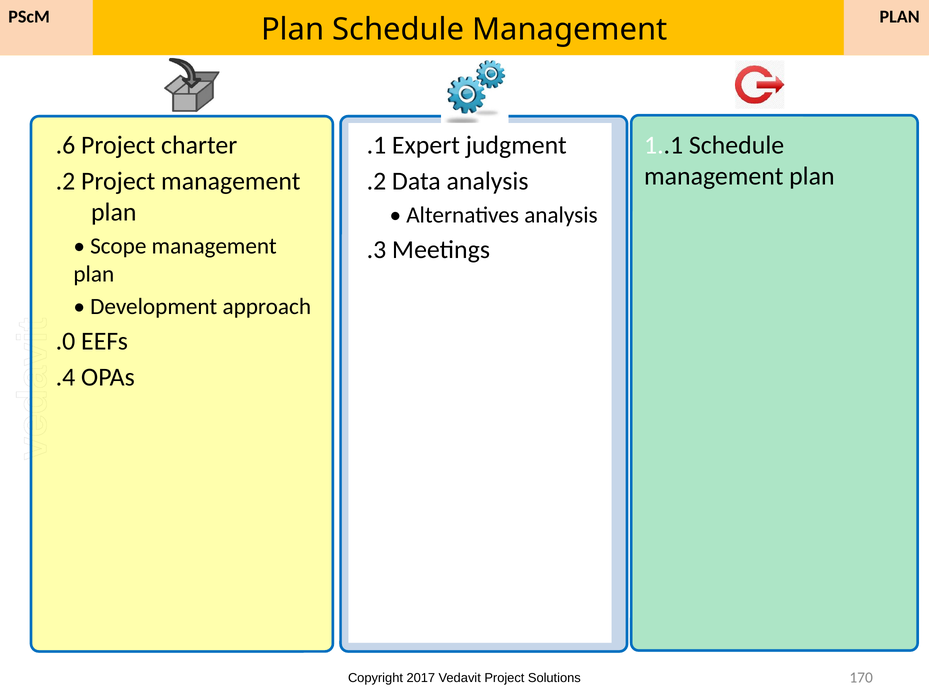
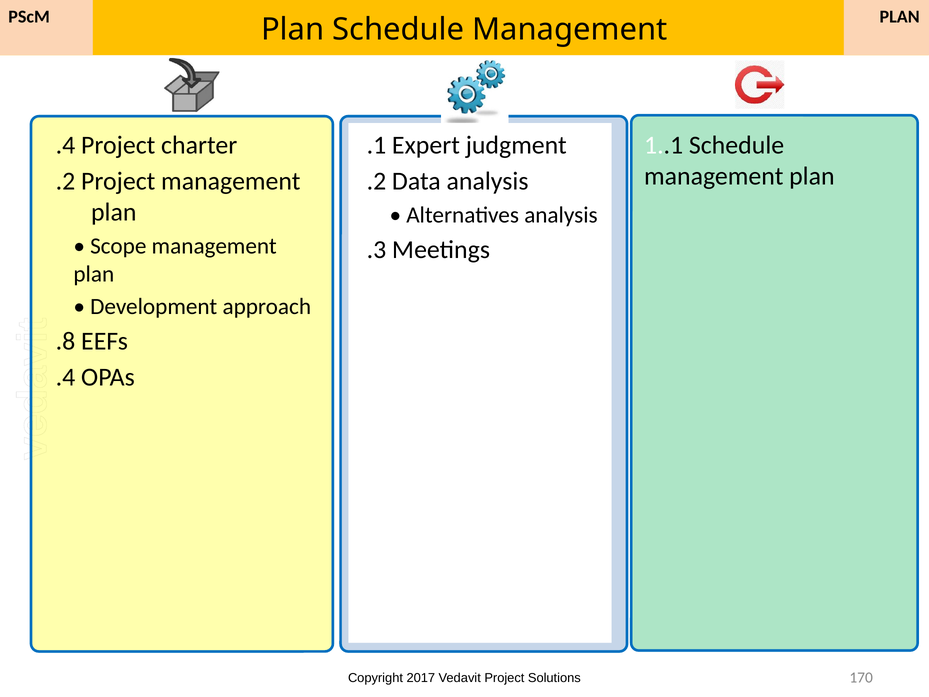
.6: .6 -> .4 (66, 145)
.0: .0 -> .8 (66, 341)
